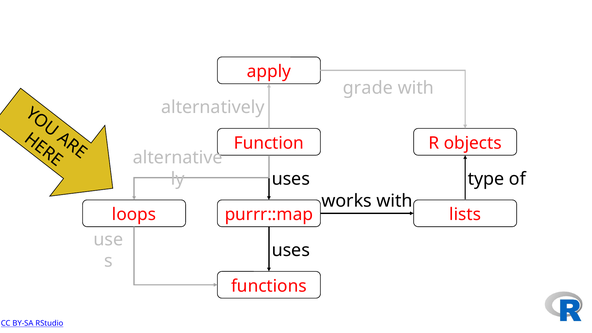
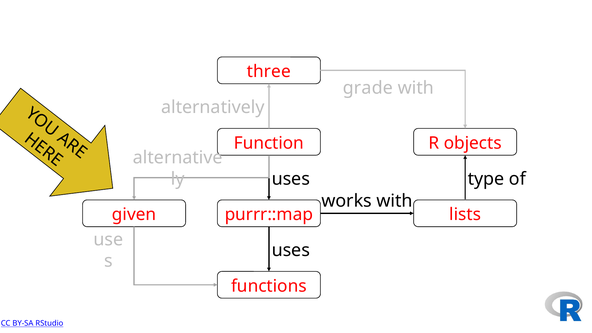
apply: apply -> three (269, 72)
loops: loops -> given (134, 215)
